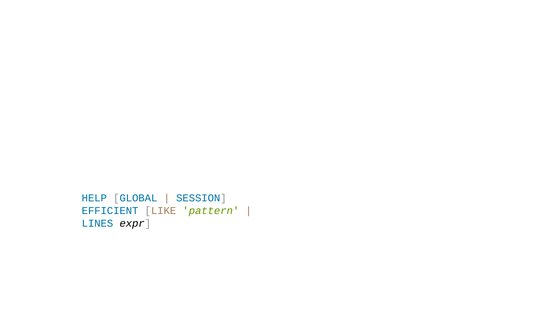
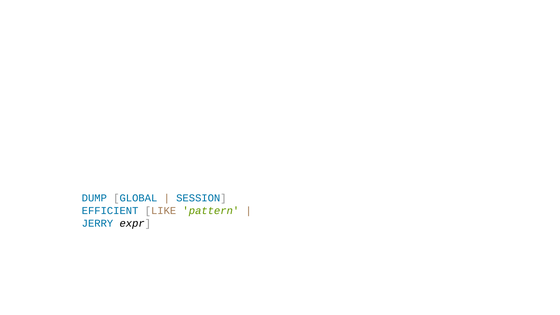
HELP: HELP -> DUMP (94, 198)
LINES: LINES -> JERRY (97, 223)
